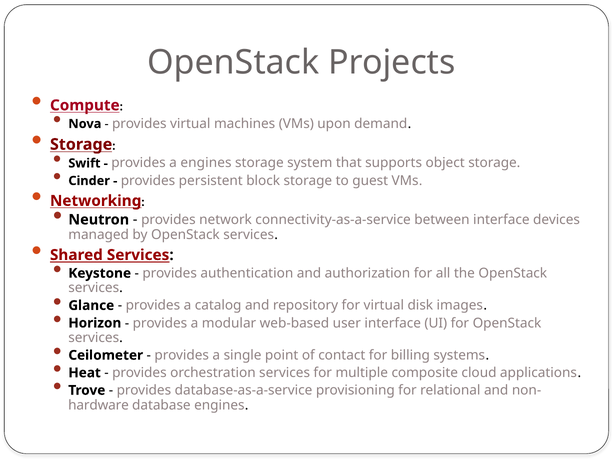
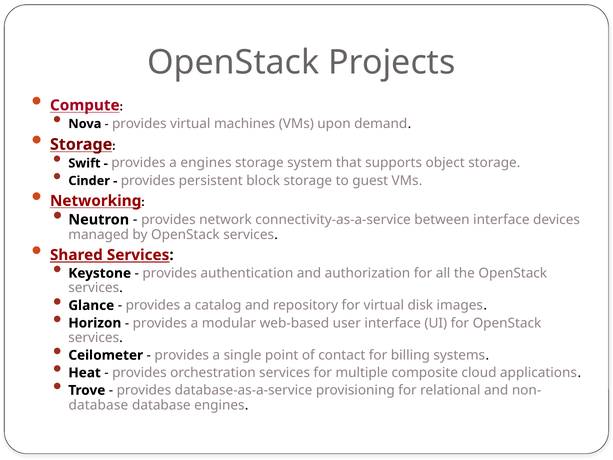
hardware: hardware -> database (98, 405)
